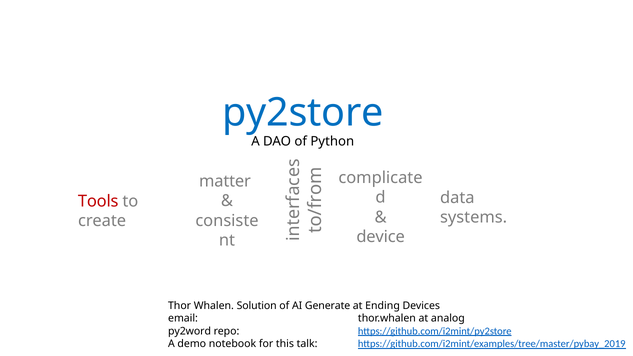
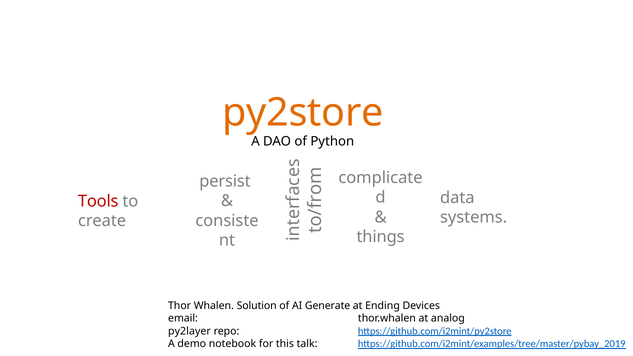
py2store colour: blue -> orange (303, 113)
matter: matter -> persist (225, 181)
device: device -> things (381, 237)
py2word: py2word -> py2layer (189, 331)
